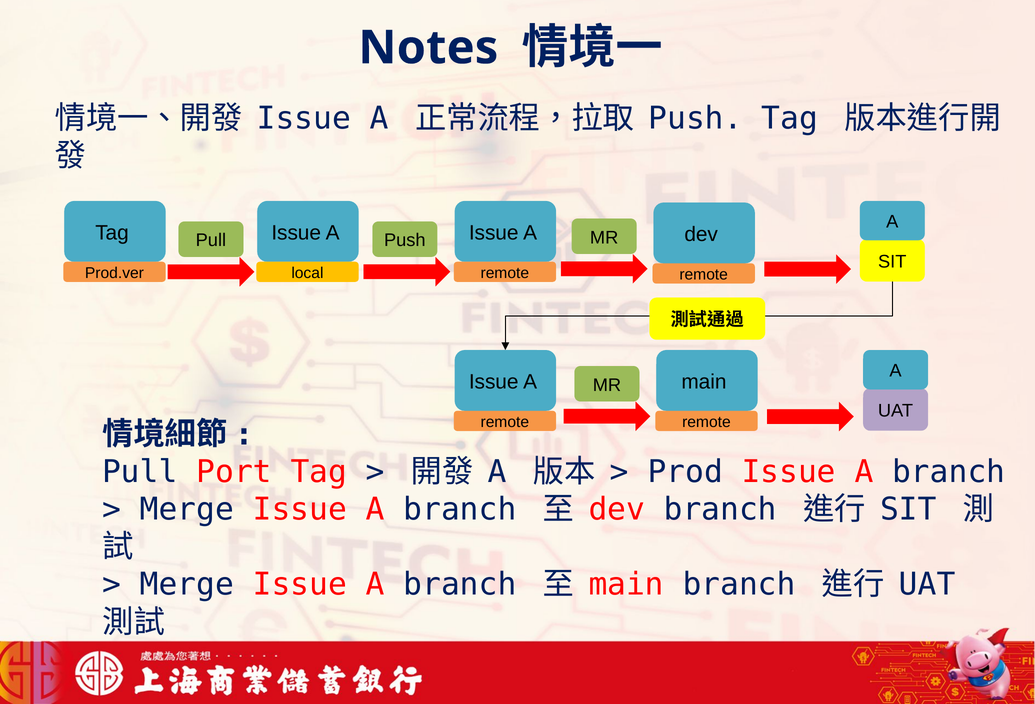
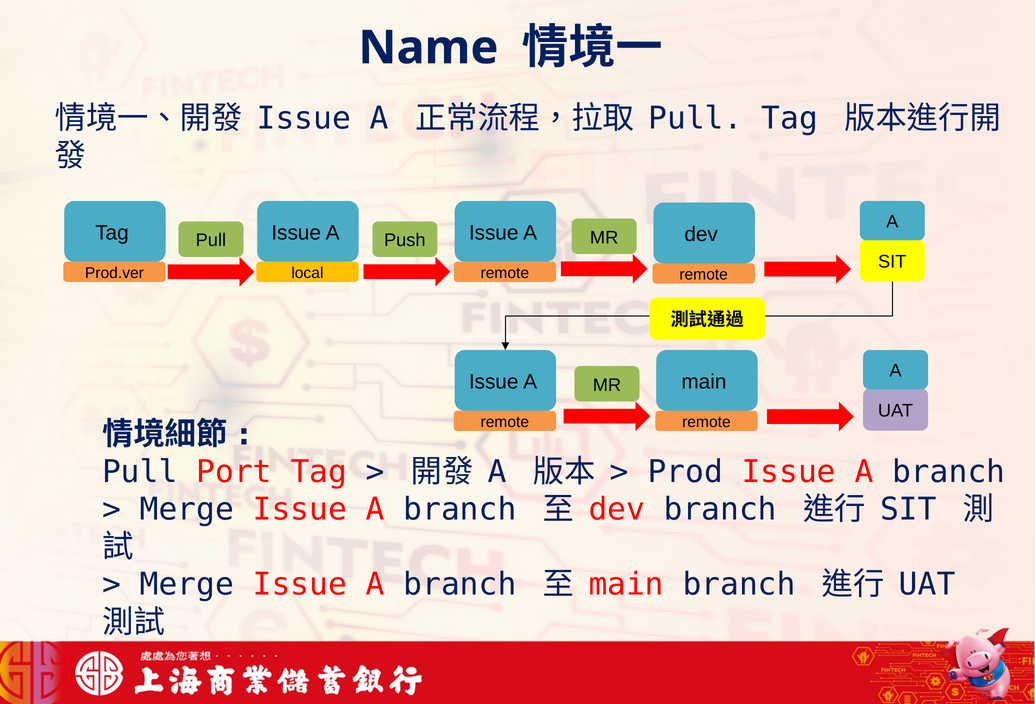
Notes: Notes -> Name (428, 48)
Push: Push -> Pull (696, 118)
